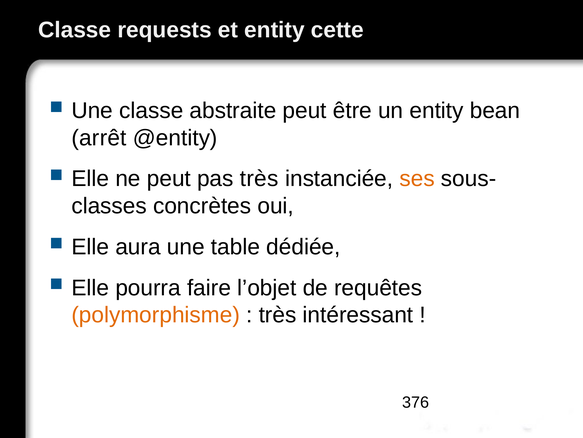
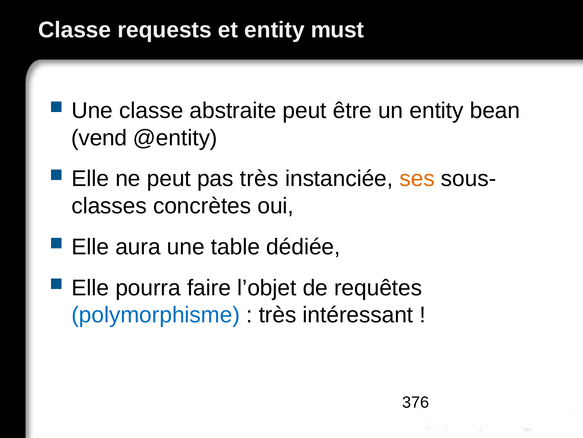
cette: cette -> must (337, 30)
arrêt: arrêt -> vend (99, 138)
polymorphisme colour: orange -> blue (156, 315)
